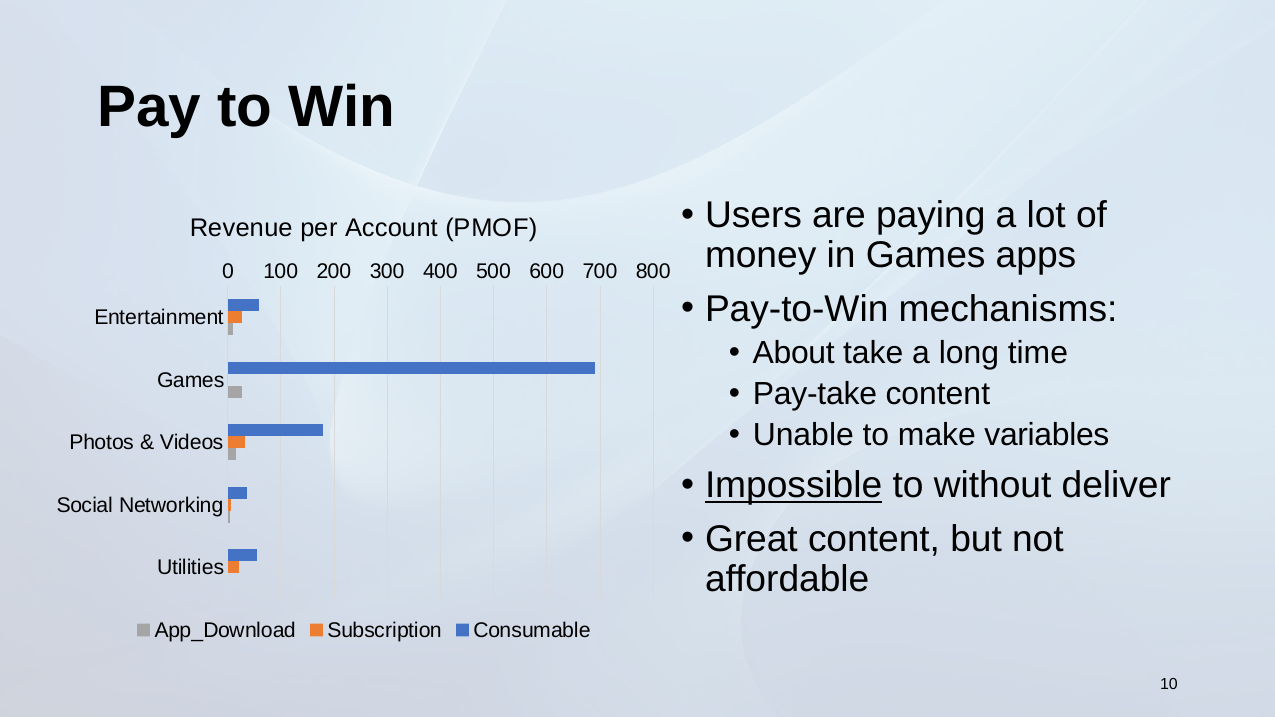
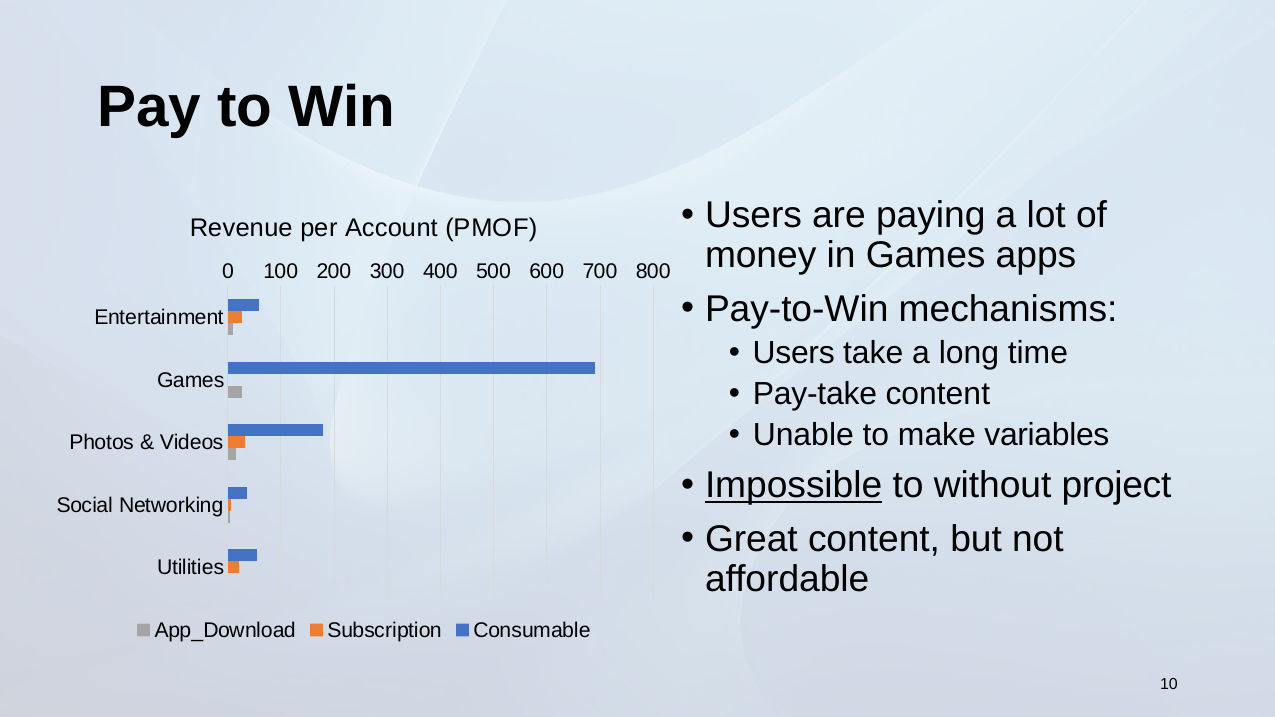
About: About -> Users (794, 353)
deliver: deliver -> project (1116, 486)
